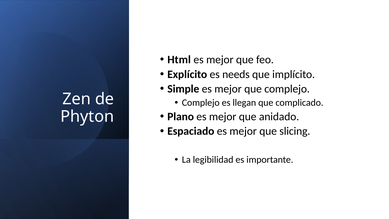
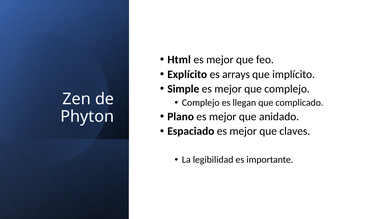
needs: needs -> arrays (236, 74)
slicing: slicing -> claves (295, 131)
